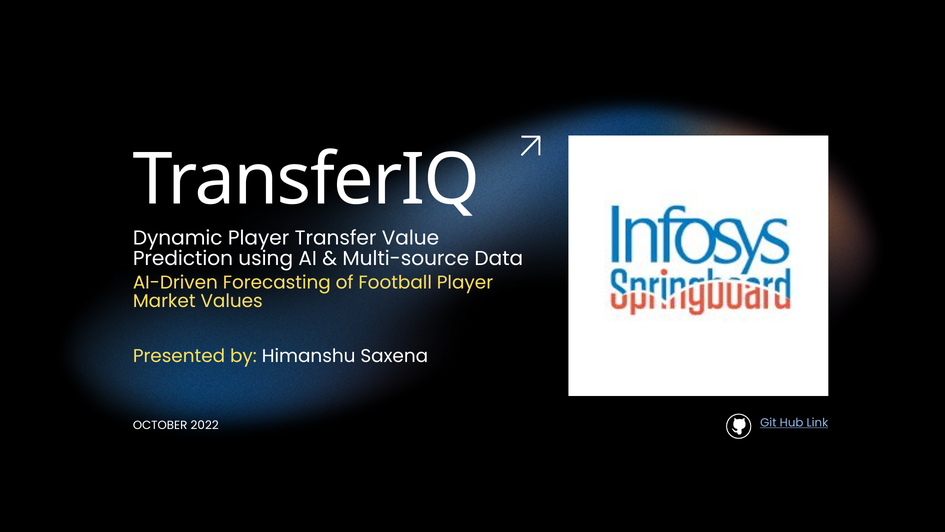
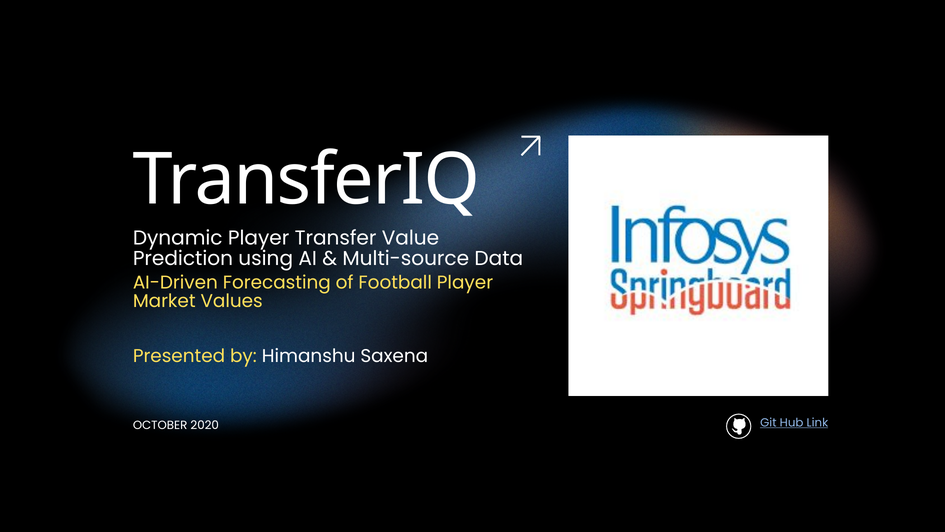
2022: 2022 -> 2020 (205, 425)
